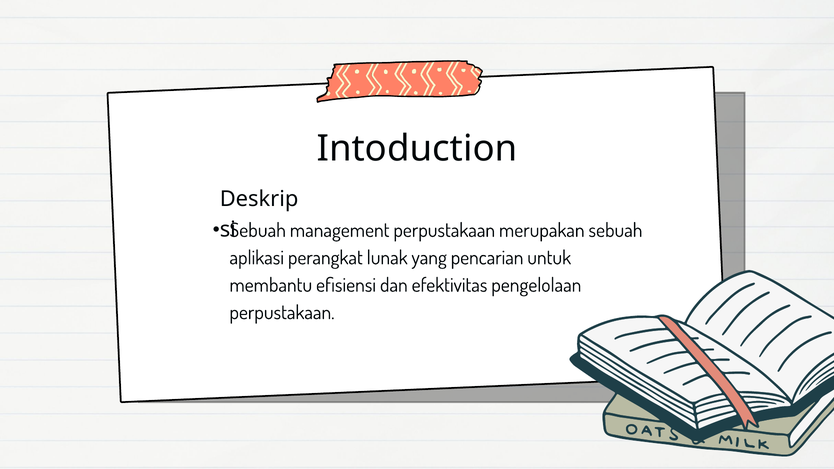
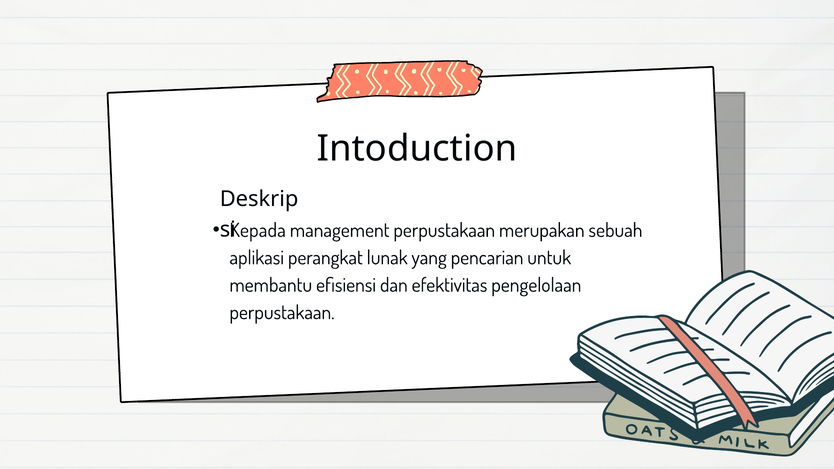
Sebuah: Sebuah -> Kepada (258, 231)
